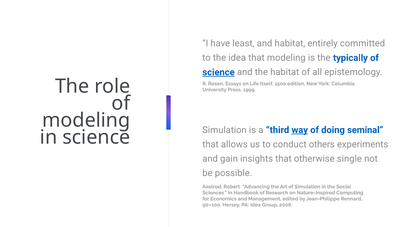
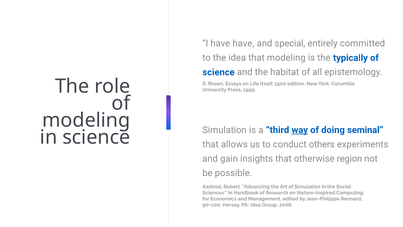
have least: least -> have (243, 43)
and habitat: habitat -> special (290, 43)
science underline: present -> none (218, 72)
single: single -> region (349, 159)
